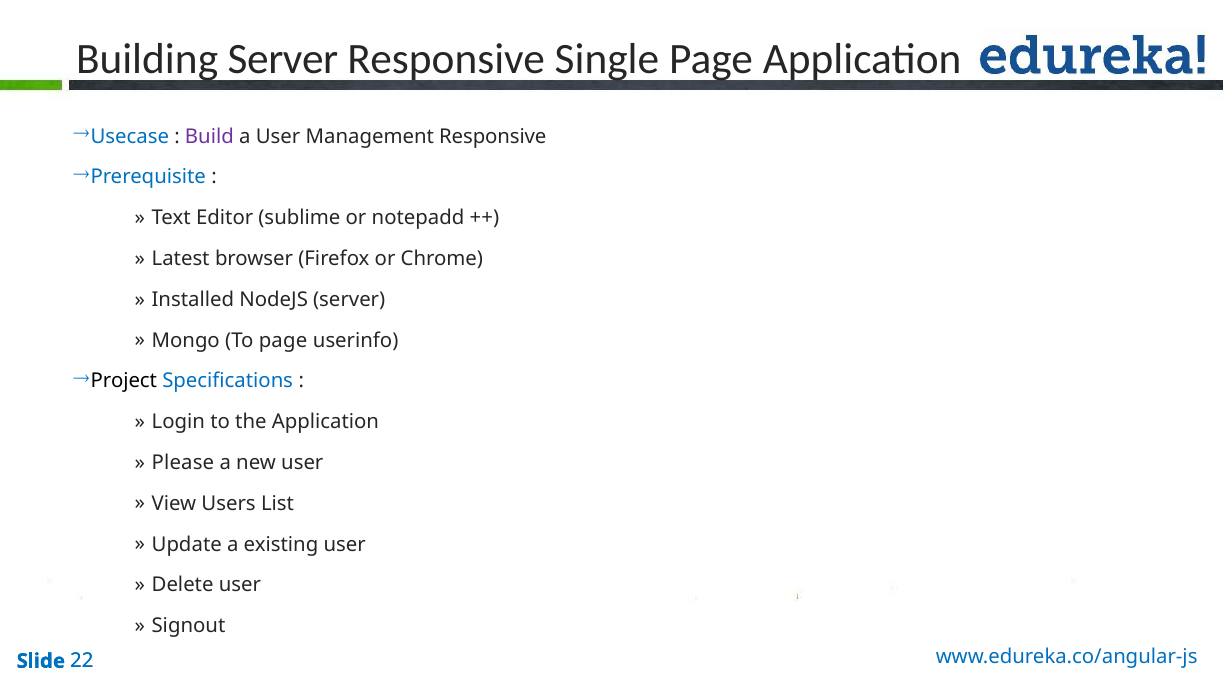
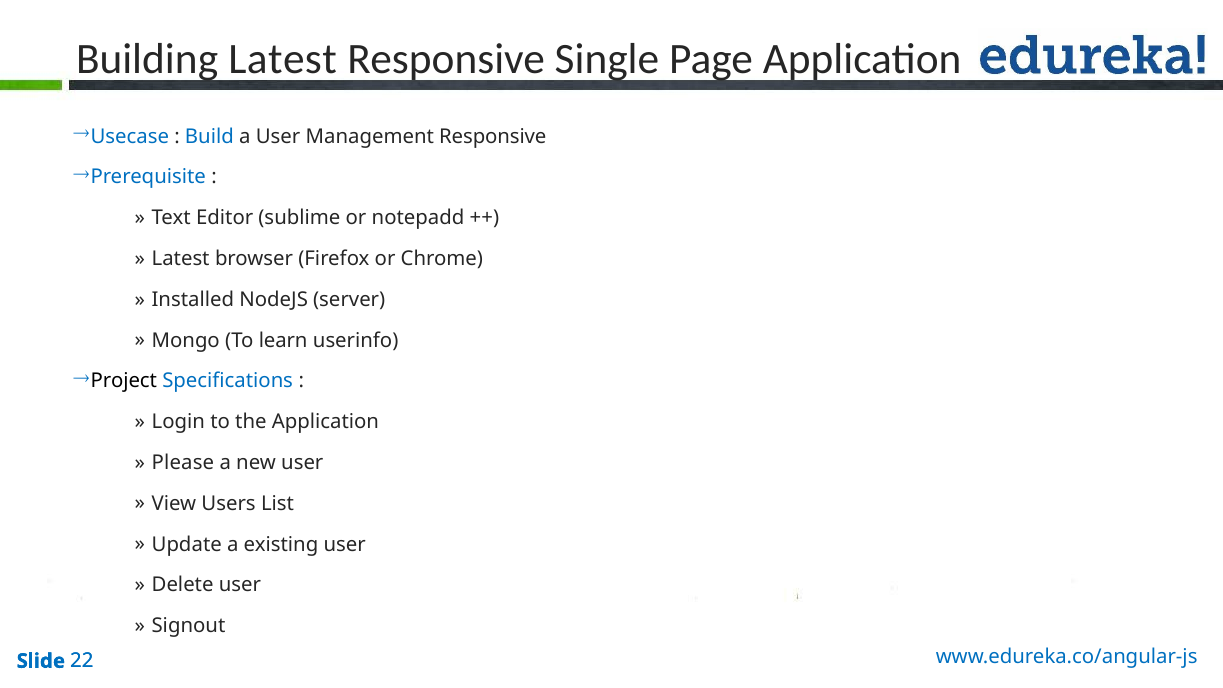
Building Server: Server -> Latest (283, 59)
Build colour: purple -> blue (209, 136)
To page: page -> learn (283, 340)
